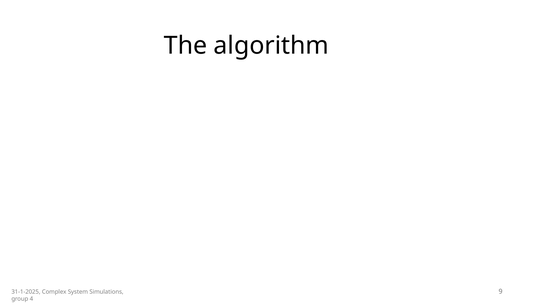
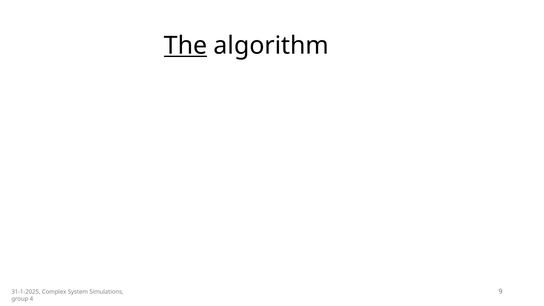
The underline: none -> present (186, 46)
